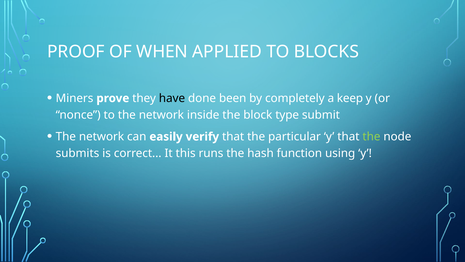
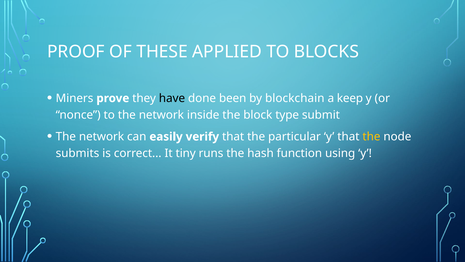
WHEN: WHEN -> THESE (162, 52)
completely: completely -> blockchain (295, 98)
the colour: light green -> yellow (371, 136)
this: this -> tiny (186, 153)
